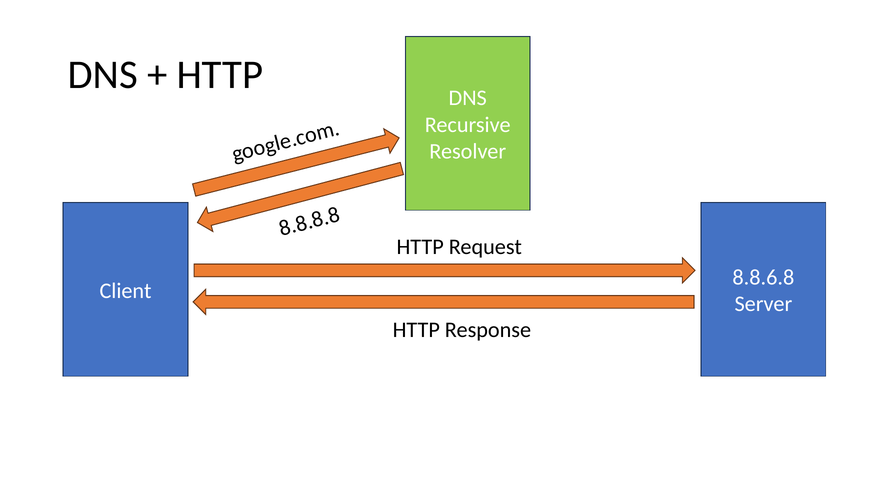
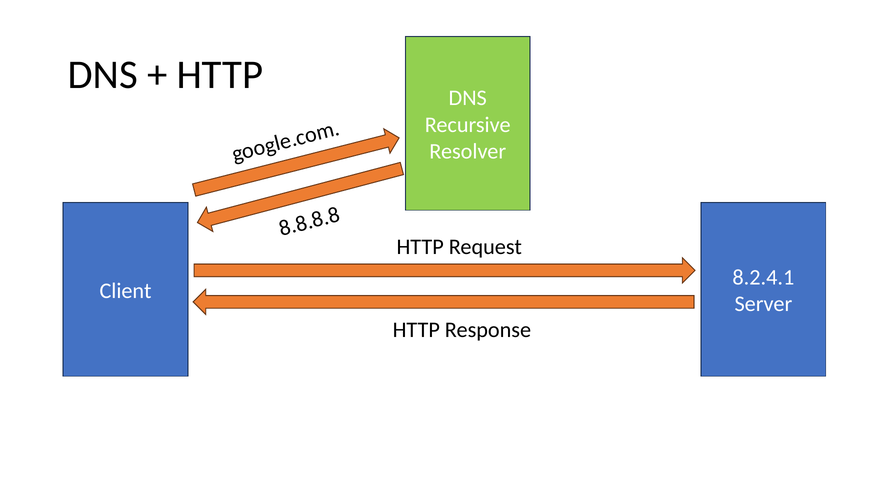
8.8.6.8: 8.8.6.8 -> 8.2.4.1 (763, 278)
